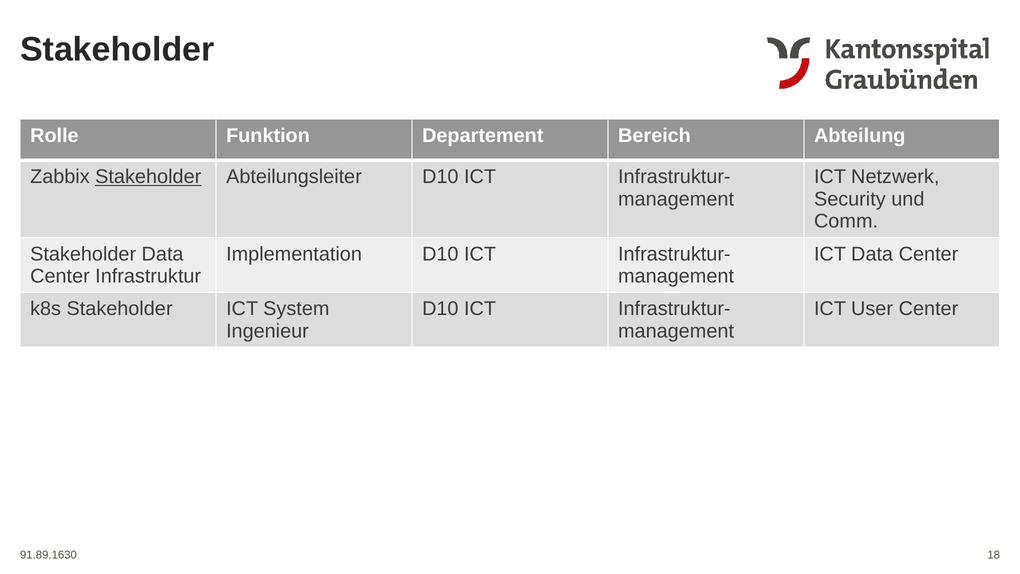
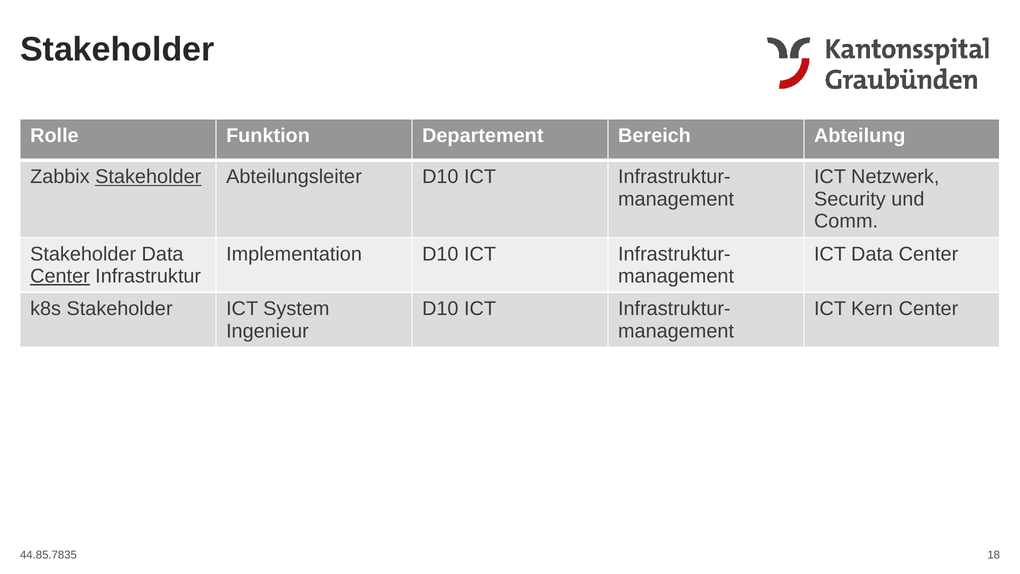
Center underline: none -> present (60, 276)
User: User -> Kern (872, 309)
91.89.1630: 91.89.1630 -> 44.85.7835 (48, 555)
